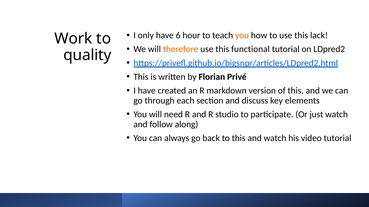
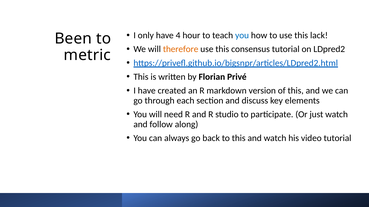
6: 6 -> 4 (178, 35)
you colour: orange -> blue (242, 35)
Work: Work -> Been (73, 39)
functional: functional -> consensus (251, 49)
quality: quality -> metric (87, 55)
